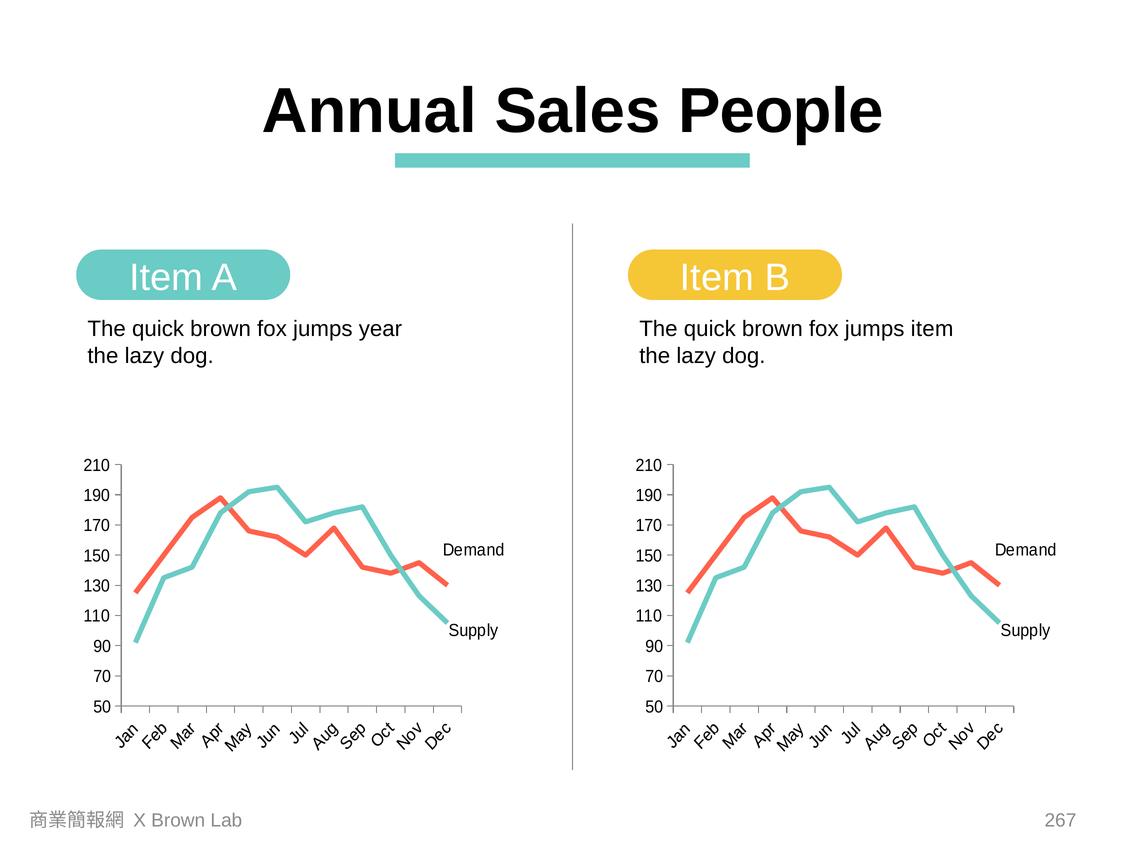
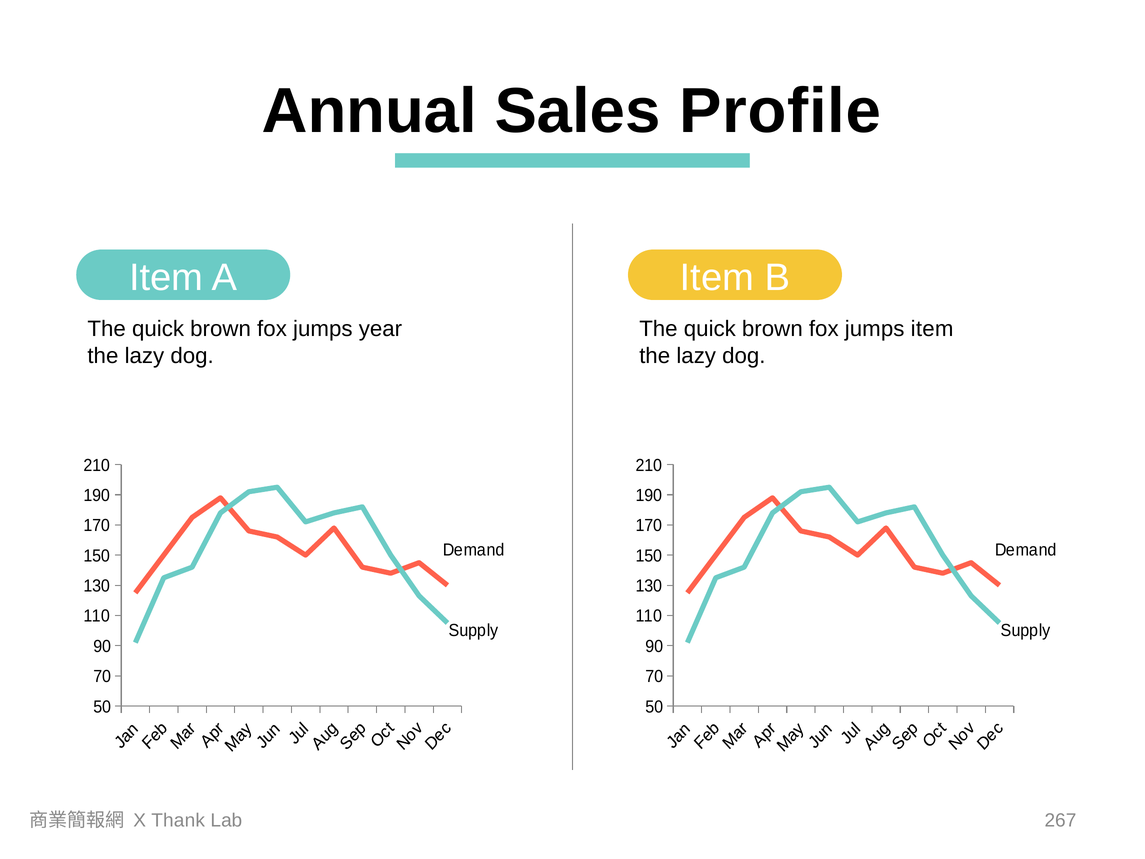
People: People -> Profile (780, 111)
X Brown: Brown -> Thank (178, 820)
